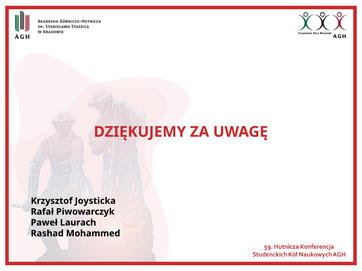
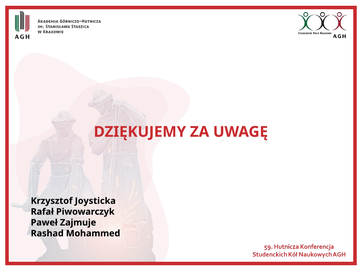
Laurach: Laurach -> Zajmuje (78, 223)
